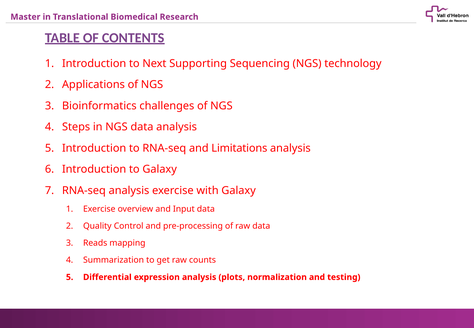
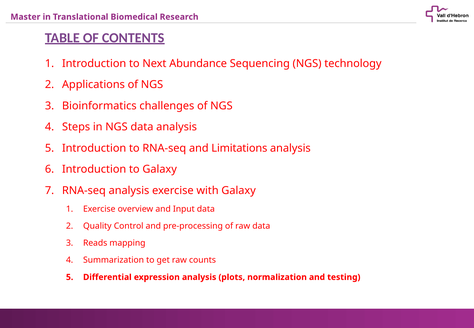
Supporting: Supporting -> Abundance (198, 63)
